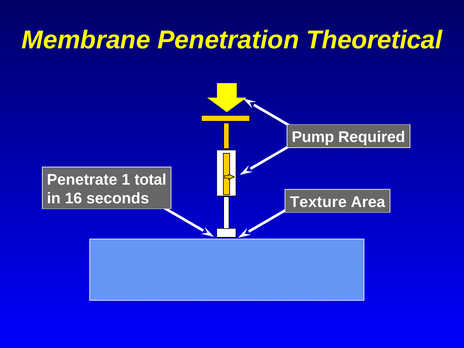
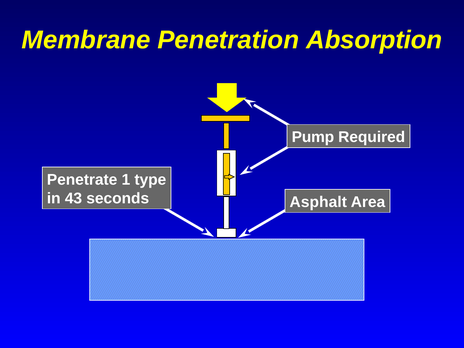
Theoretical: Theoretical -> Absorption (374, 40)
total: total -> type (150, 180)
16: 16 -> 43 (73, 198)
Texture: Texture -> Asphalt (318, 202)
